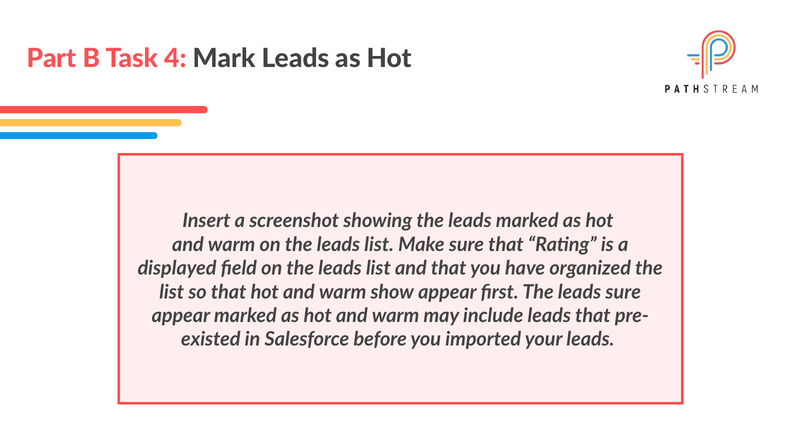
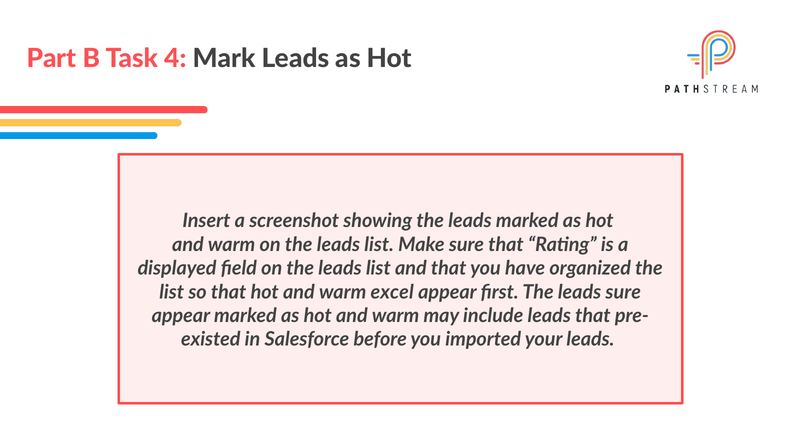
show: show -> excel (392, 292)
